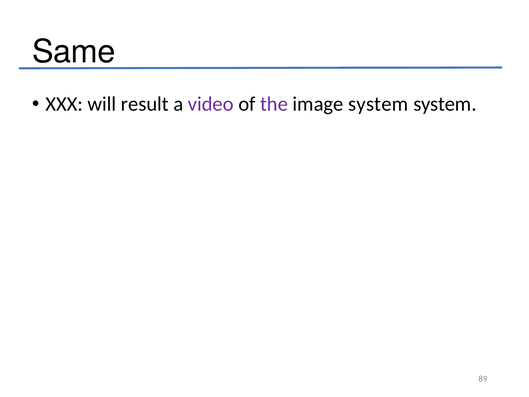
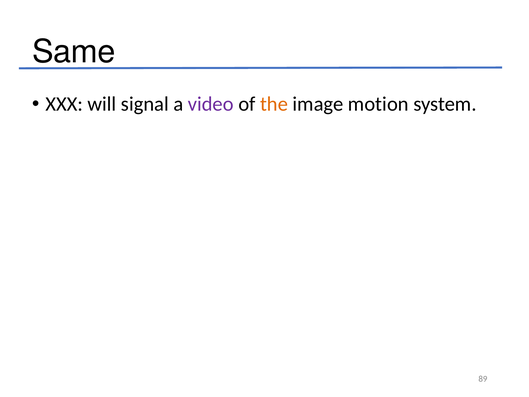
result: result -> signal (145, 104)
the colour: purple -> orange (274, 104)
image system: system -> motion (378, 104)
